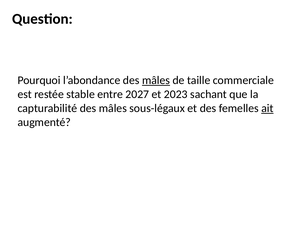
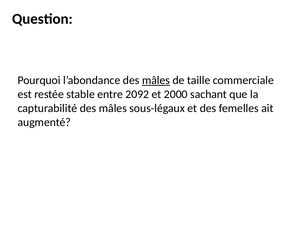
2027: 2027 -> 2092 (137, 94)
2023: 2023 -> 2000 (176, 94)
ait underline: present -> none (267, 108)
